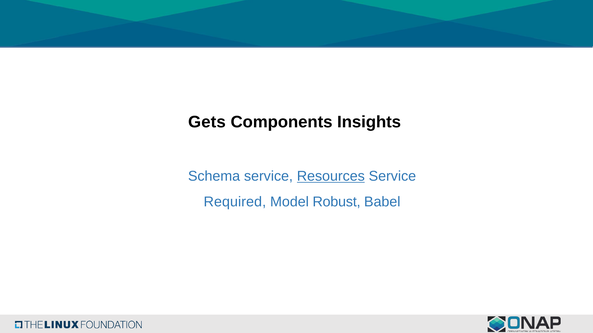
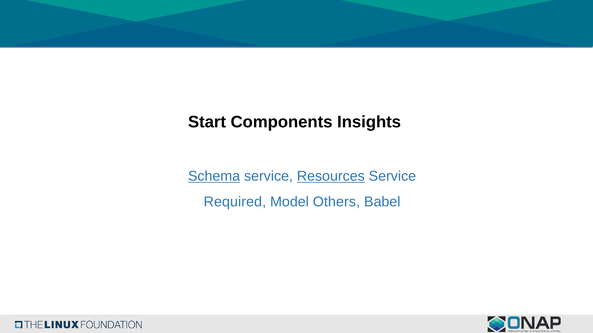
Gets: Gets -> Start (207, 122)
Schema underline: none -> present (214, 177)
Robust: Robust -> Others (336, 202)
